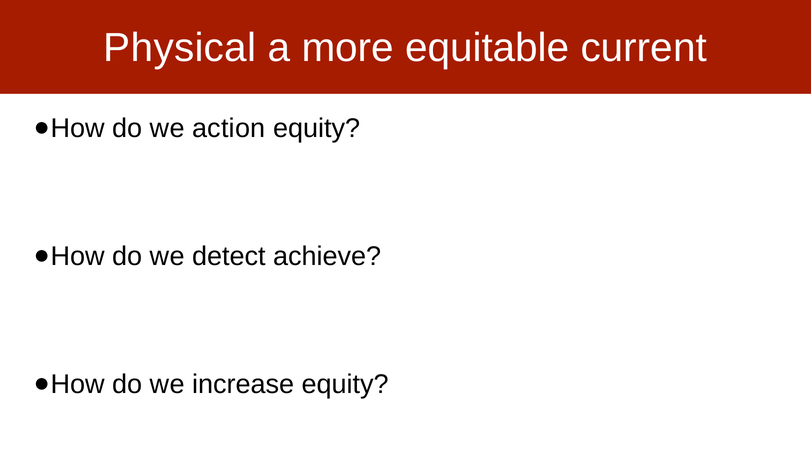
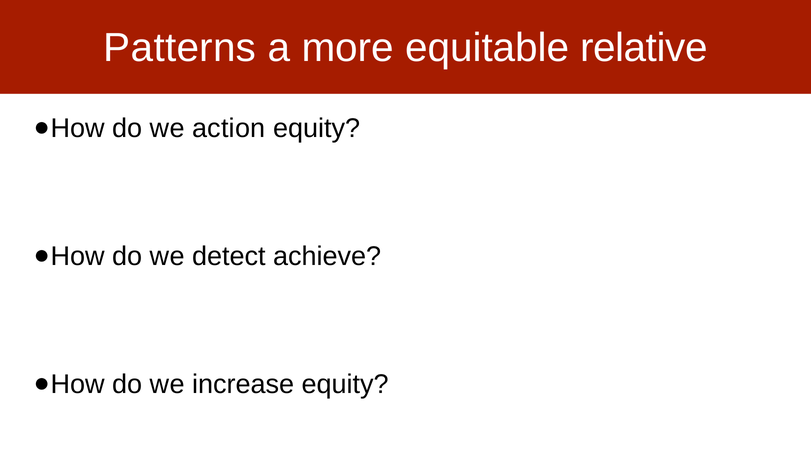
Physical: Physical -> Patterns (180, 48)
current: current -> relative (644, 48)
